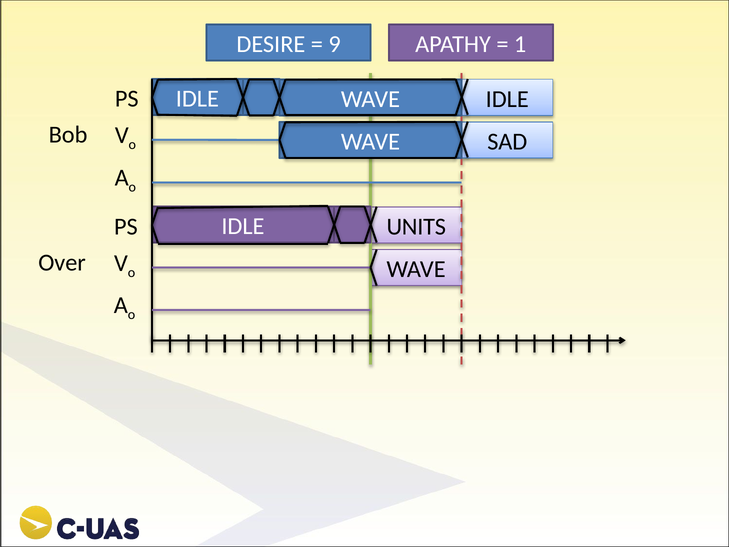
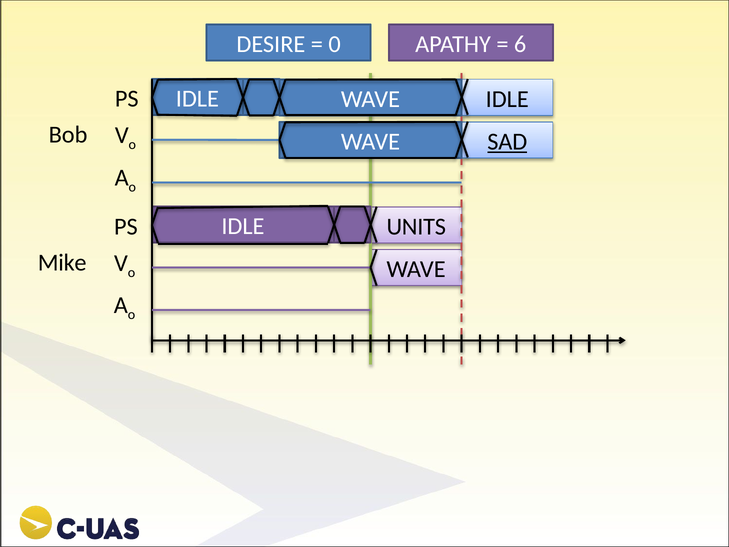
9: 9 -> 0 (335, 44)
1: 1 -> 6 (520, 44)
SAD underline: none -> present (507, 142)
Over: Over -> Mike (62, 262)
